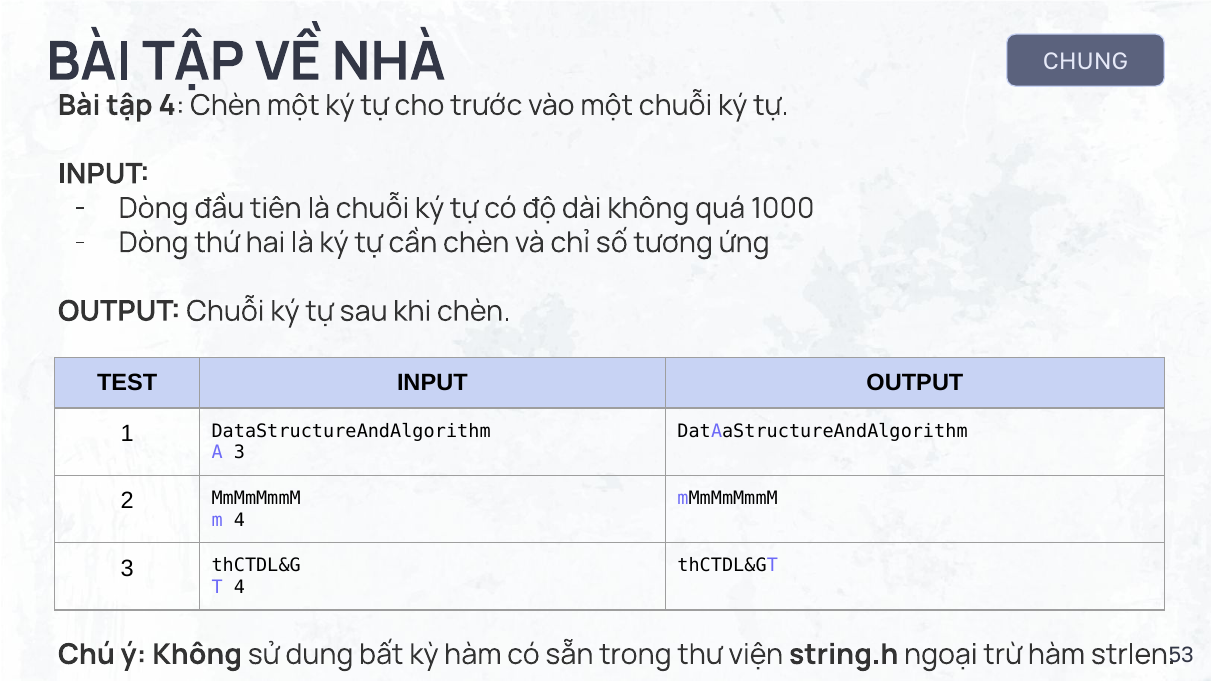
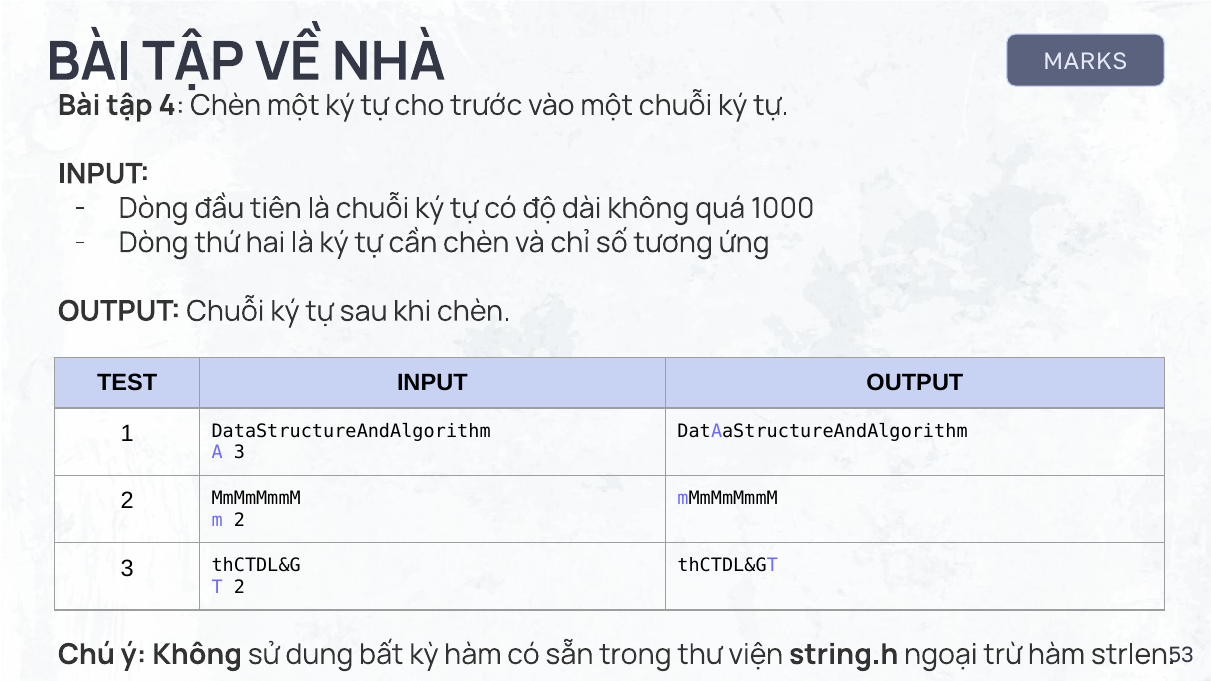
CHUNG: CHUNG -> MARKS (1085, 62)
m 4: 4 -> 2 (239, 520)
T 4: 4 -> 2 (239, 588)
